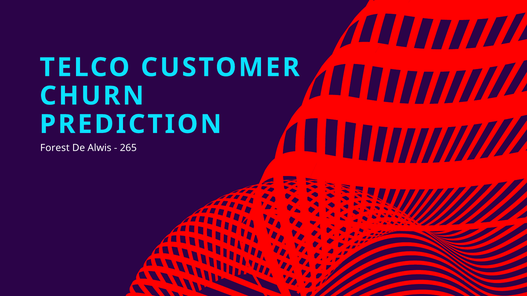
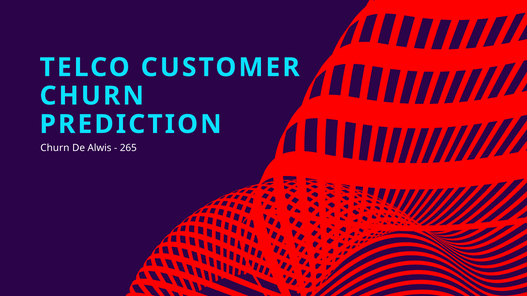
Forest: Forest -> Churn (55, 148)
